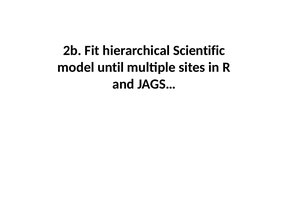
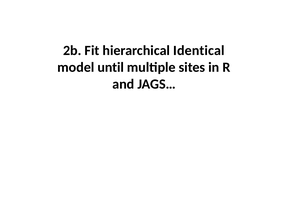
Scientific: Scientific -> Identical (199, 51)
